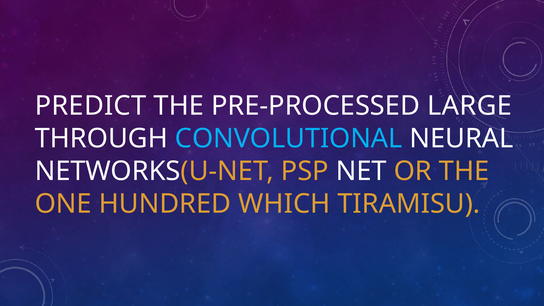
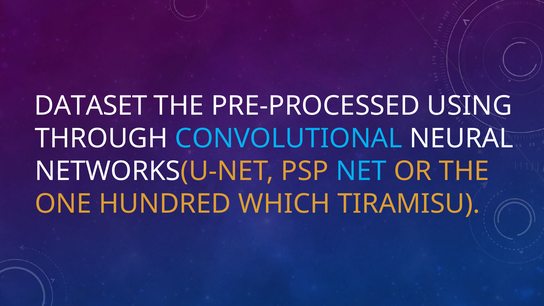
PREDICT: PREDICT -> DATASET (91, 106)
LARGE: LARGE -> USING (470, 106)
NET colour: white -> light blue (361, 171)
